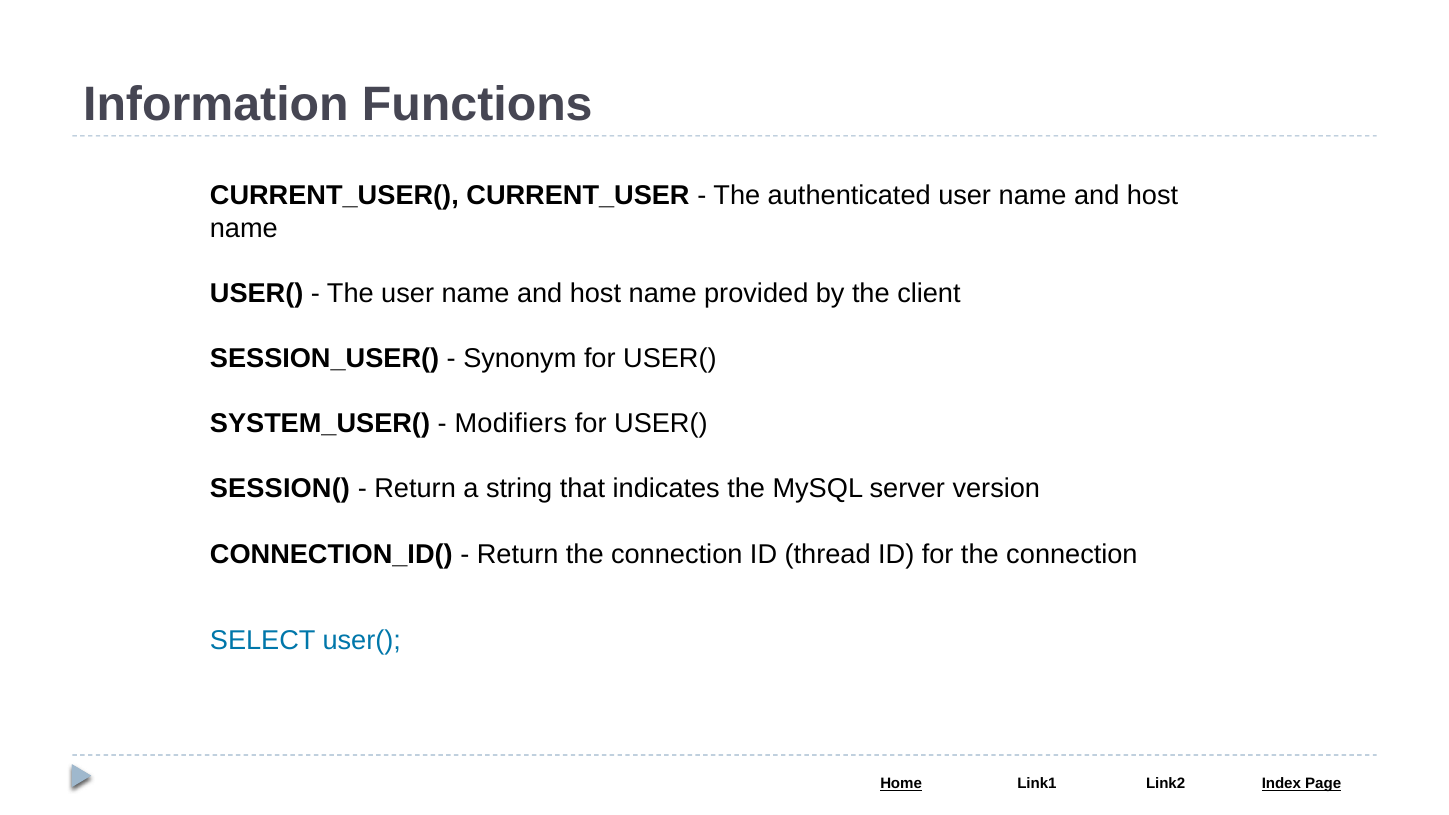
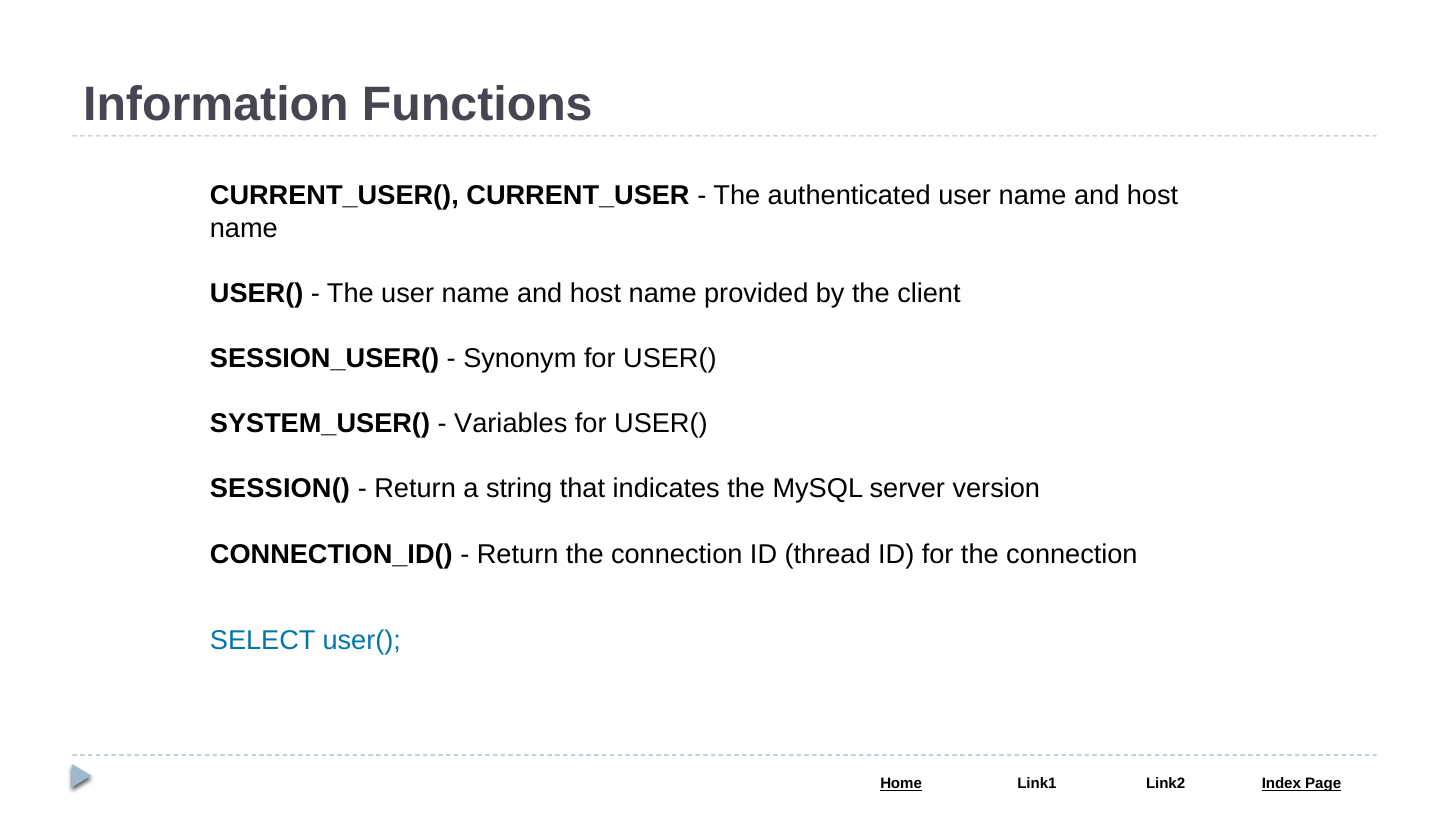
Modifiers: Modifiers -> Variables (511, 424)
